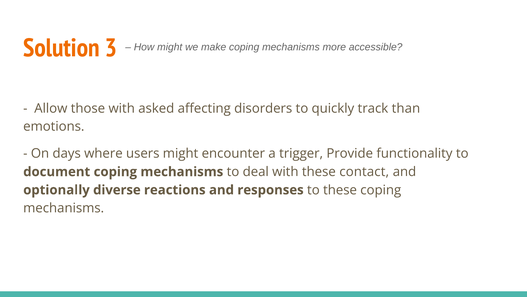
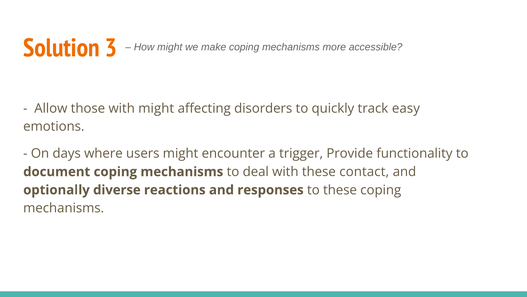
with asked: asked -> might (156, 108)
than: than -> easy (406, 108)
